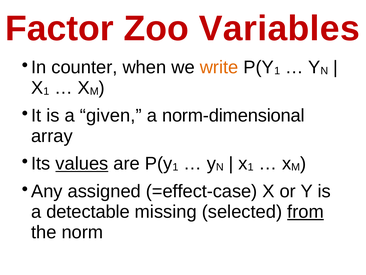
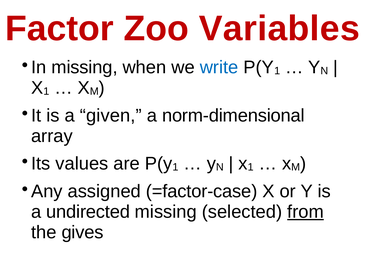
In counter: counter -> missing (84, 67)
write colour: orange -> blue (219, 67)
values underline: present -> none (82, 163)
=effect-case: =effect-case -> =factor-case (202, 191)
detectable: detectable -> undirected (88, 211)
norm: norm -> gives (82, 232)
